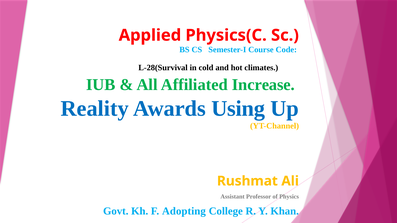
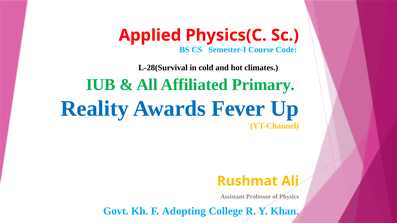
Increase: Increase -> Primary (263, 85)
Using: Using -> Fever (238, 109)
